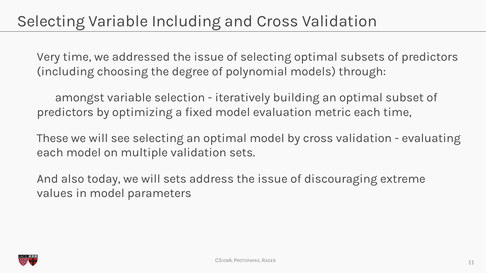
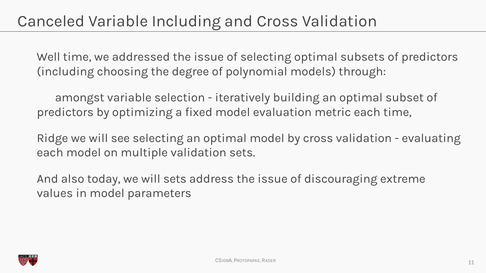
Selecting: Selecting -> Canceled (51, 21)
Very: Very -> Well (49, 57)
These: These -> Ridge (52, 138)
